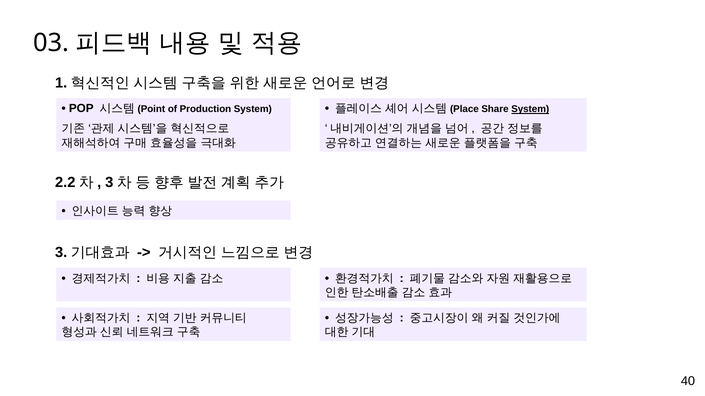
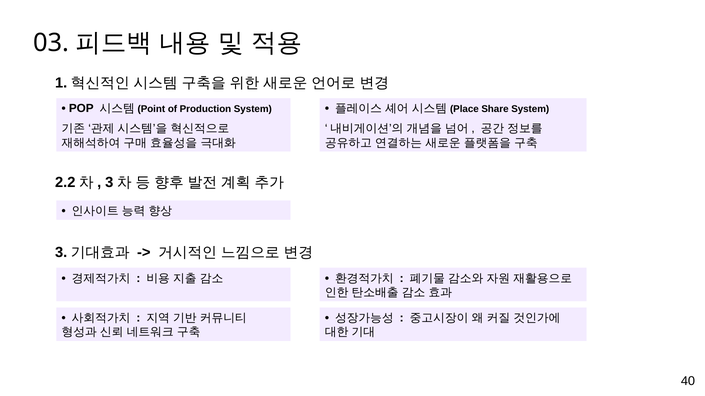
System underline: present -> none (530, 109)
